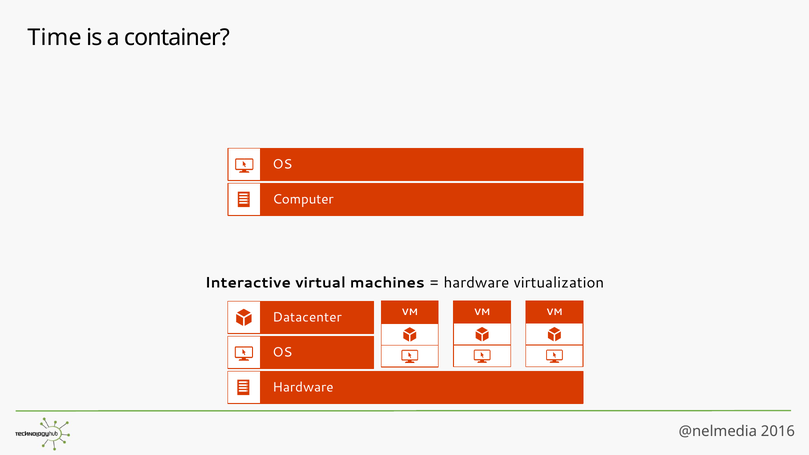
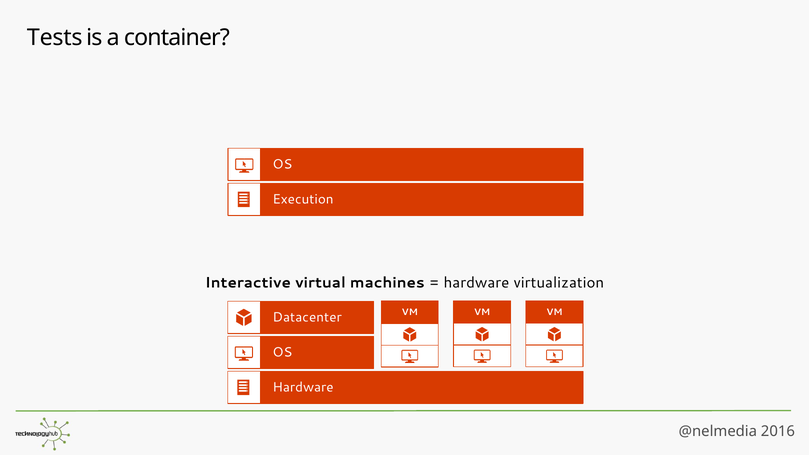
Time: Time -> Tests (55, 38)
Computer: Computer -> Execution (303, 199)
